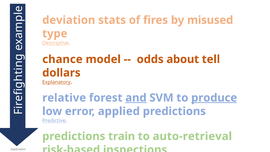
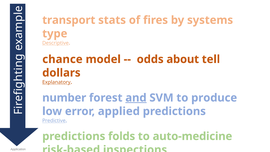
deviation: deviation -> transport (69, 20)
misused: misused -> systems (210, 20)
relative: relative -> number (64, 98)
produce underline: present -> none (214, 98)
train: train -> folds (122, 136)
auto-retrieval: auto-retrieval -> auto-medicine (192, 136)
